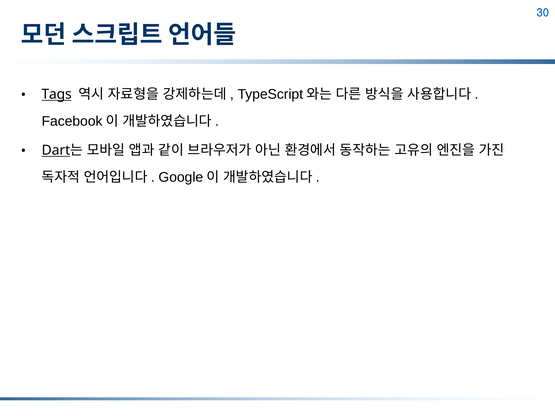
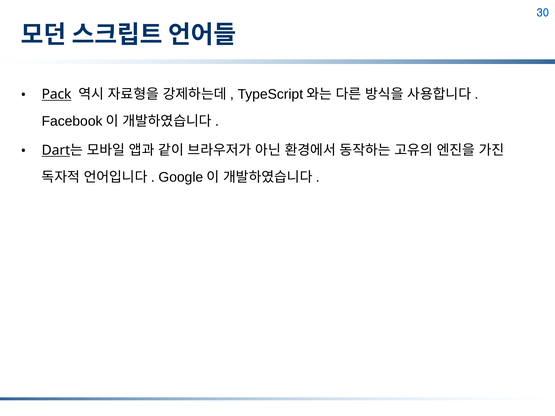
Tags: Tags -> Pack (57, 94)
